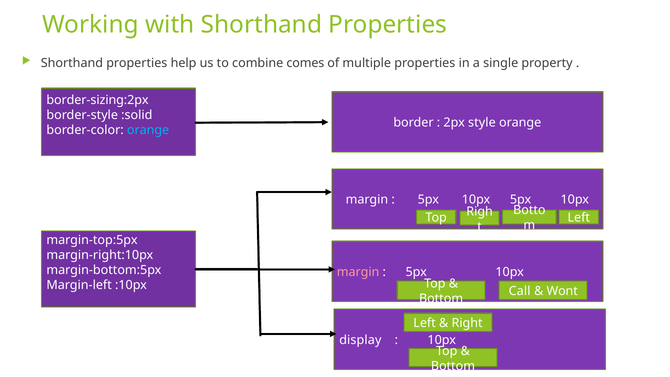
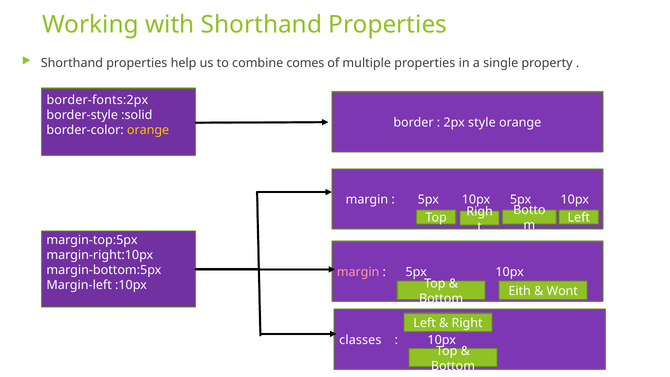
border-sizing:2px: border-sizing:2px -> border-fonts:2px (97, 100)
orange colour: light blue -> yellow (148, 130)
Call: Call -> Eith (520, 291)
display: display -> classes (360, 340)
